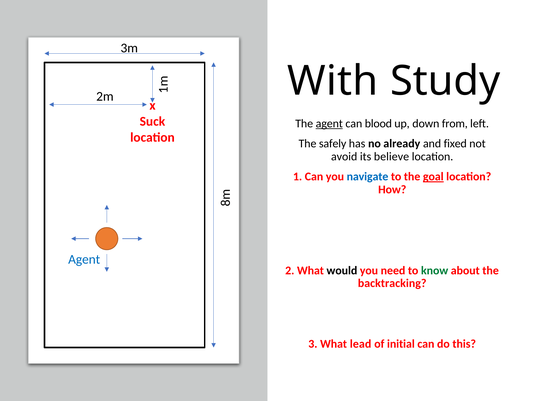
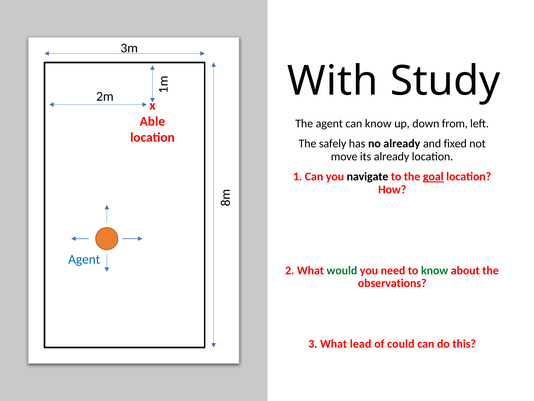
Suck: Suck -> Able (152, 121)
agent underline: present -> none (329, 123)
can blood: blood -> know (378, 123)
avoid: avoid -> move (344, 156)
its believe: believe -> already (392, 156)
navigate colour: blue -> black (368, 177)
would colour: black -> green (342, 270)
backtracking: backtracking -> observations (392, 283)
initial: initial -> could (401, 344)
